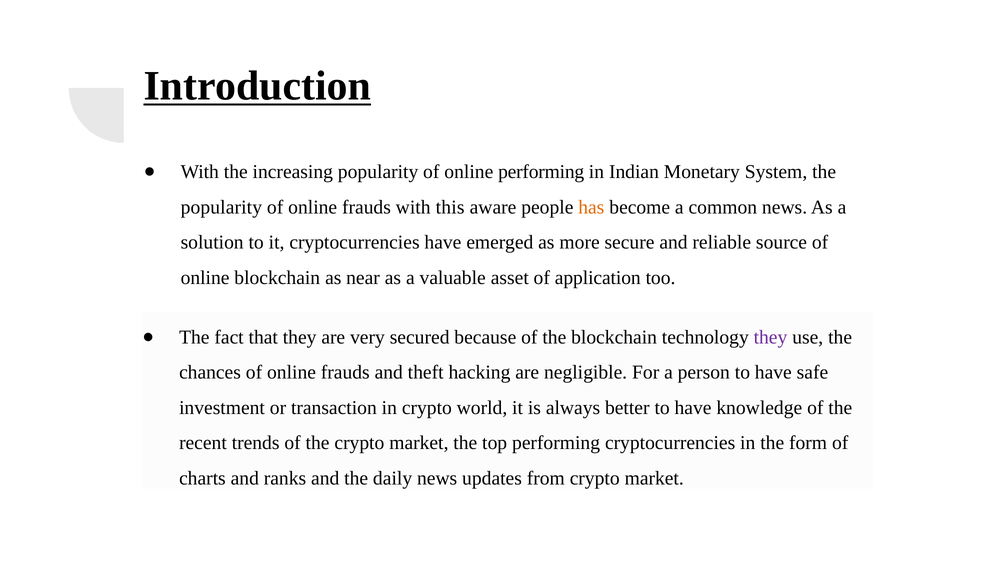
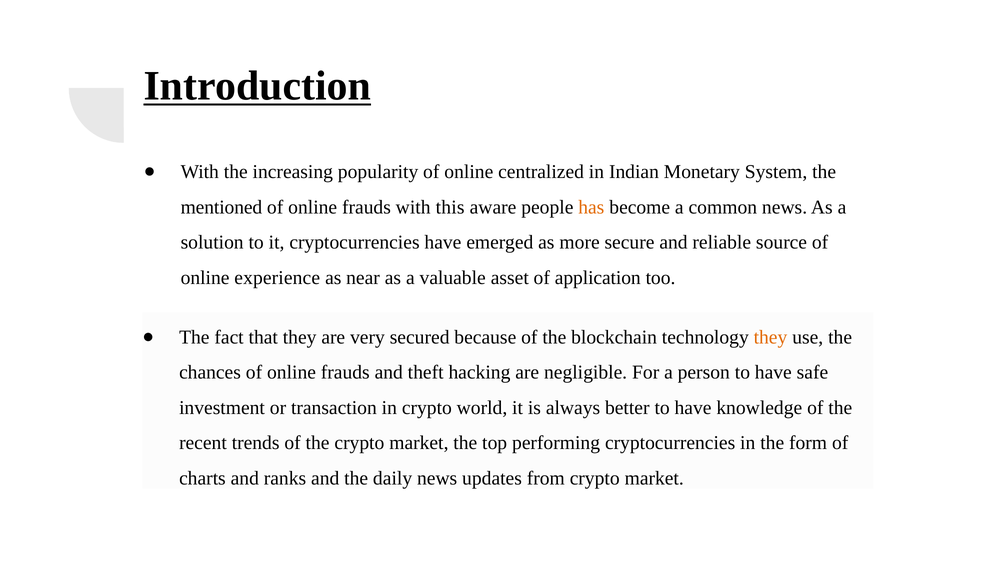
online performing: performing -> centralized (541, 172)
popularity: popularity -> mentioned (221, 207)
online blockchain: blockchain -> experience (277, 277)
they colour: purple -> orange (770, 337)
